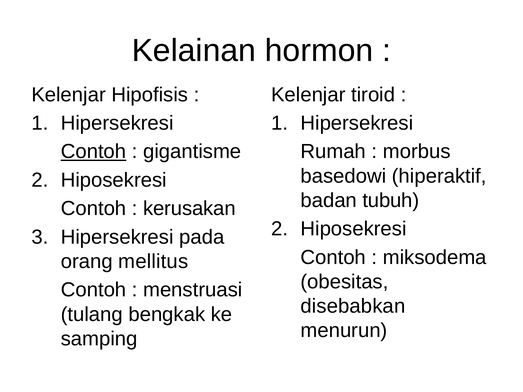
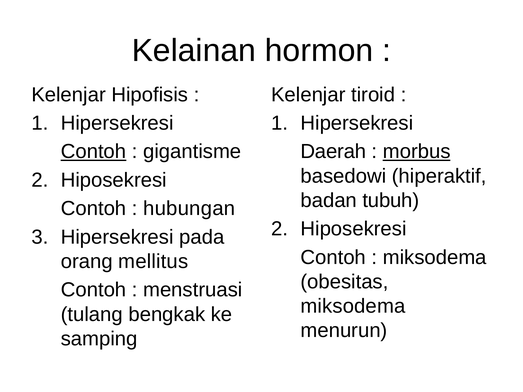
Rumah: Rumah -> Daerah (333, 152)
morbus underline: none -> present (417, 152)
kerusakan: kerusakan -> hubungan (189, 209)
disebabkan: disebabkan -> miksodema (353, 306)
